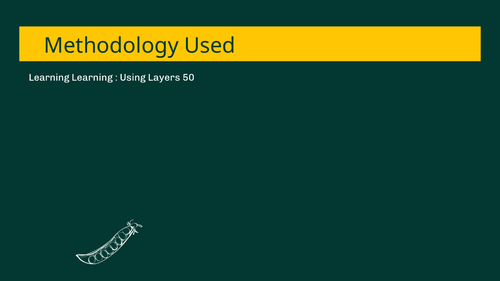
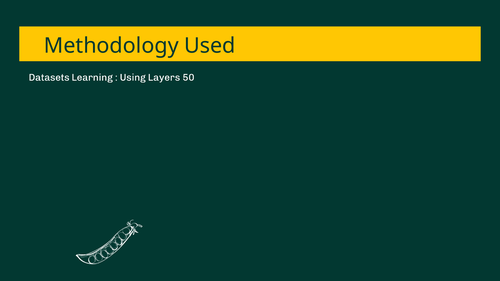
Learning: Learning -> Datasets (49, 77)
